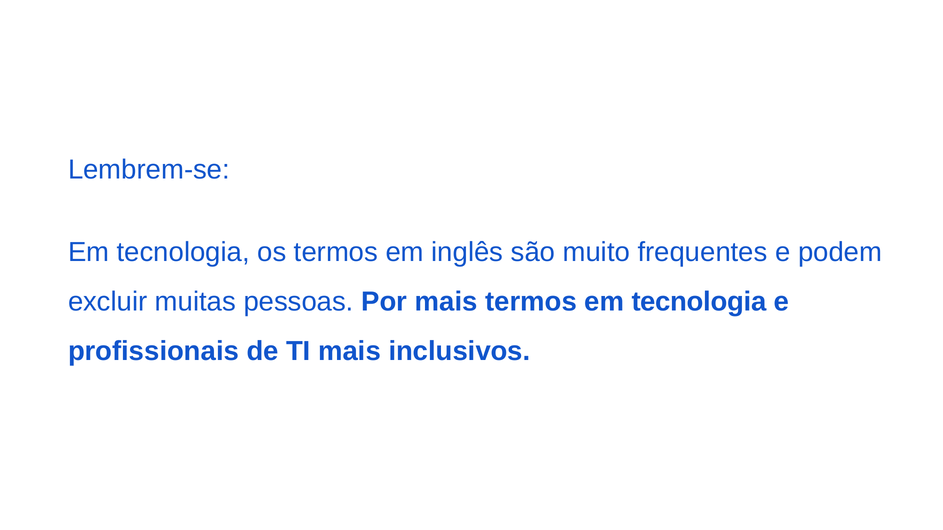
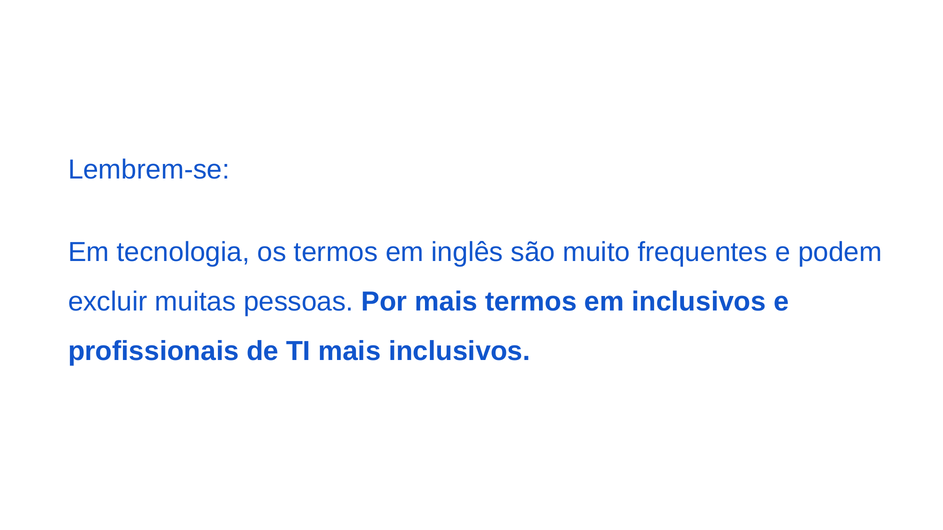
termos em tecnologia: tecnologia -> inclusivos (699, 302)
